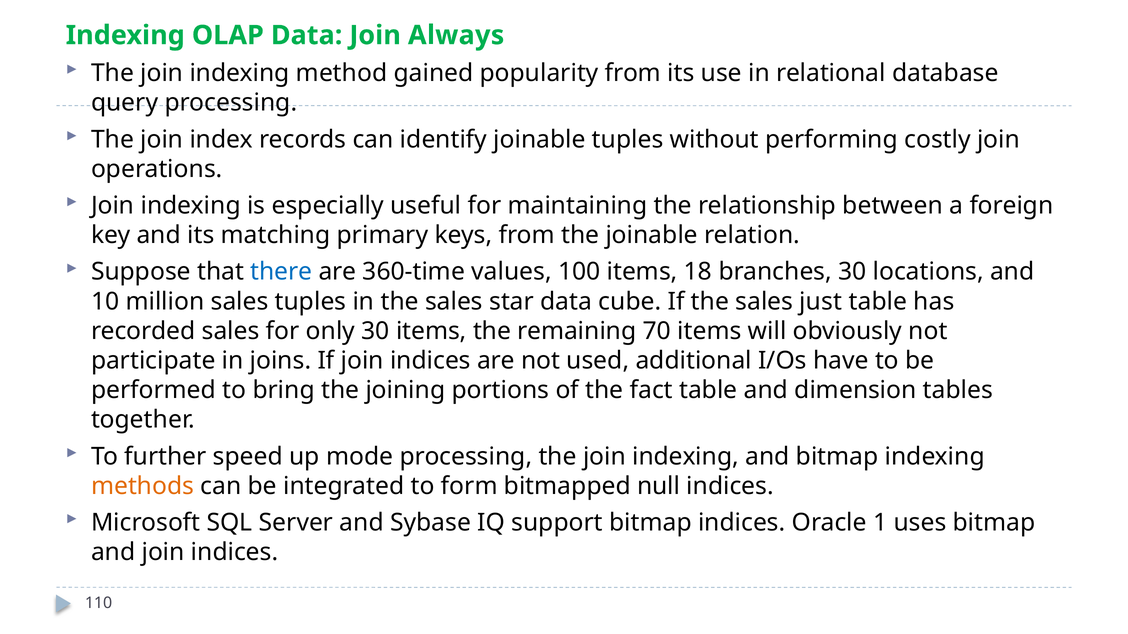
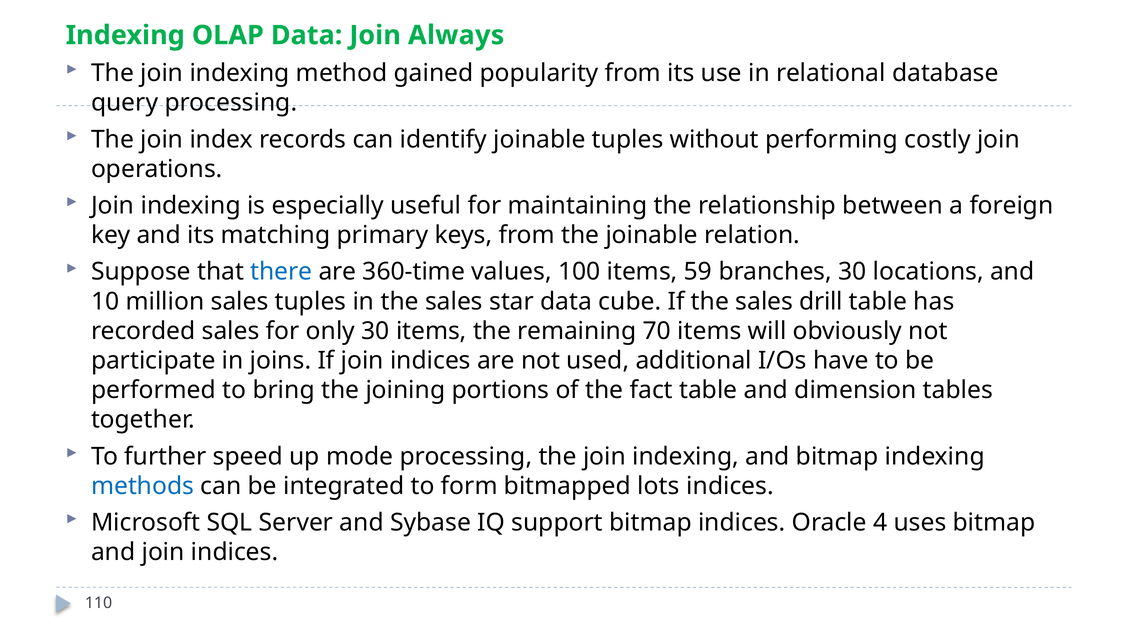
18: 18 -> 59 (698, 272)
just: just -> drill (821, 302)
methods colour: orange -> blue (143, 486)
null: null -> lots (658, 486)
1: 1 -> 4 (880, 523)
